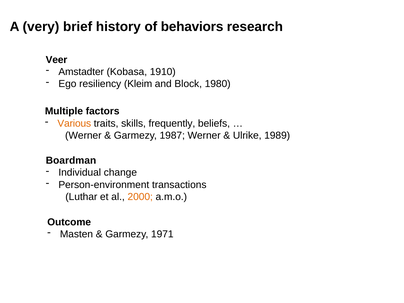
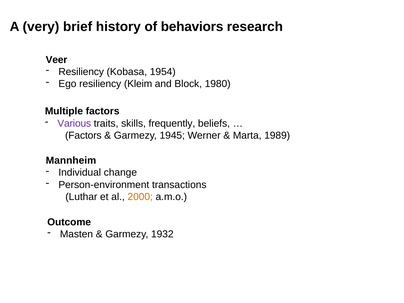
Amstadter: Amstadter -> Resiliency (81, 72)
1910: 1910 -> 1954 (163, 72)
Various colour: orange -> purple (74, 123)
Werner: Werner -> Factors (83, 136)
1987: 1987 -> 1945 (172, 136)
Ulrike: Ulrike -> Marta (247, 136)
Boardman: Boardman -> Mannheim (71, 161)
1971: 1971 -> 1932 (162, 234)
